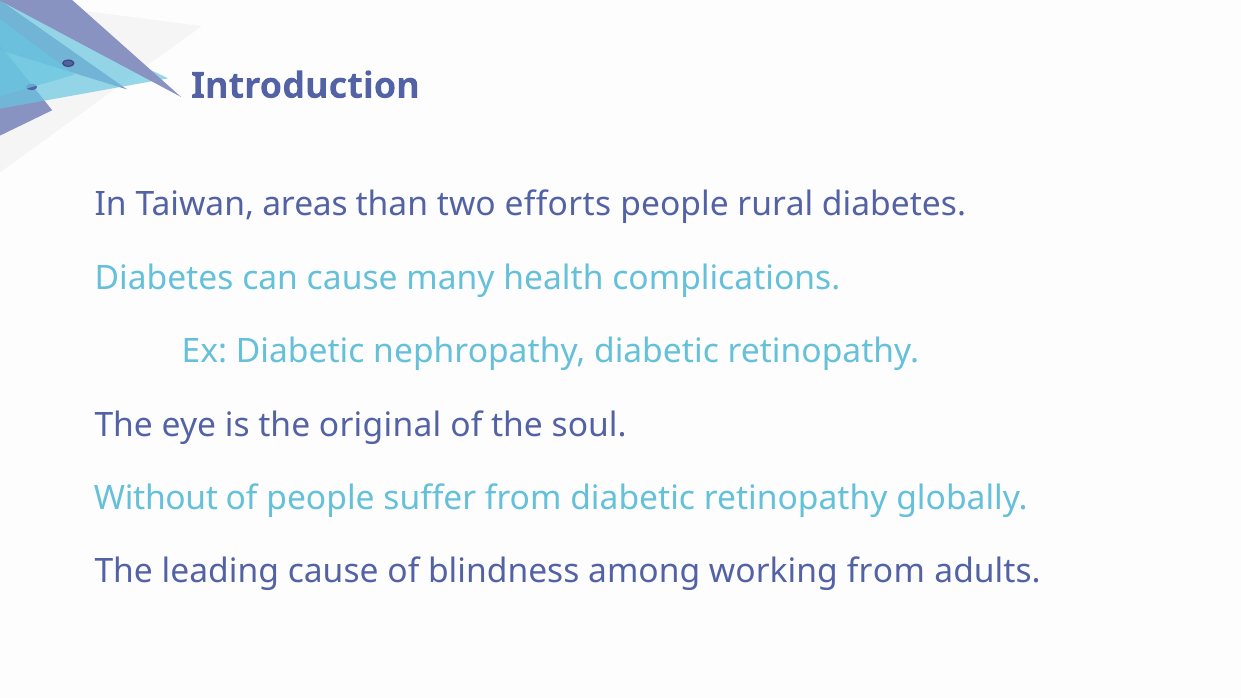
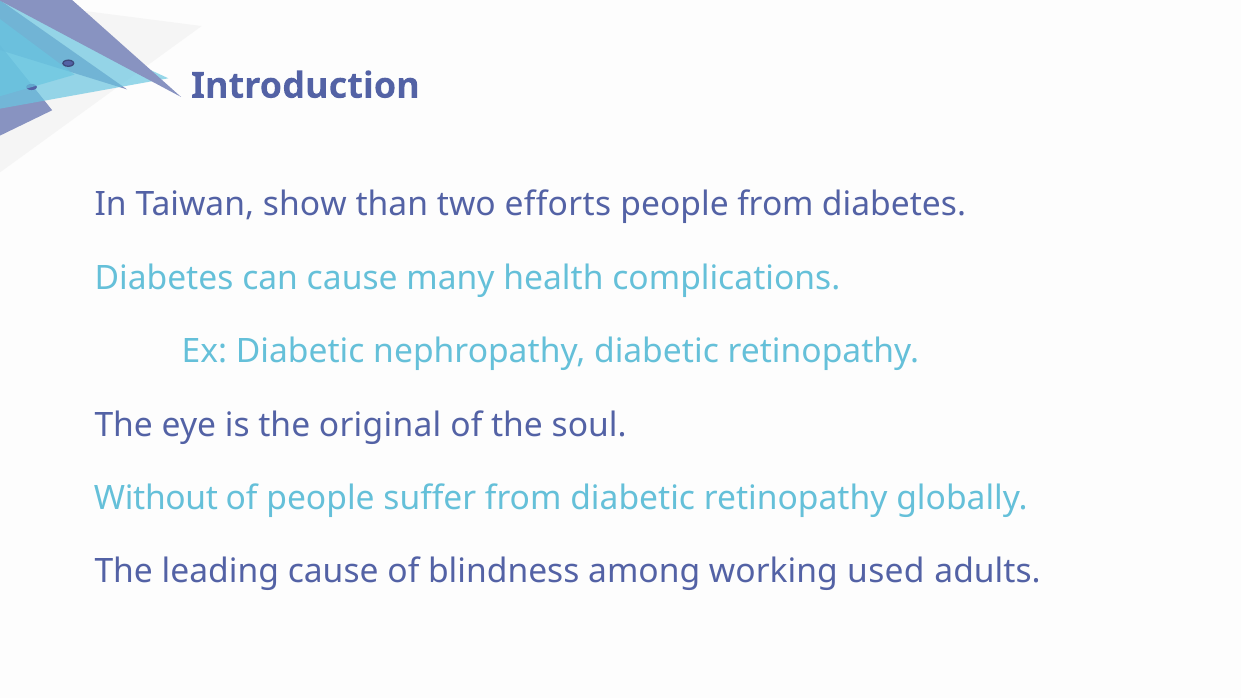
areas: areas -> show (305, 205)
people rural: rural -> from (776, 205)
working from: from -> used (886, 572)
